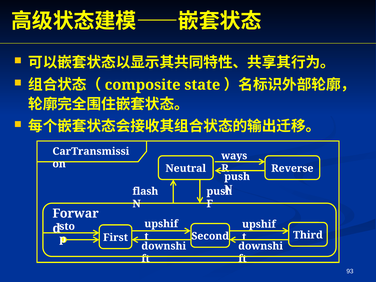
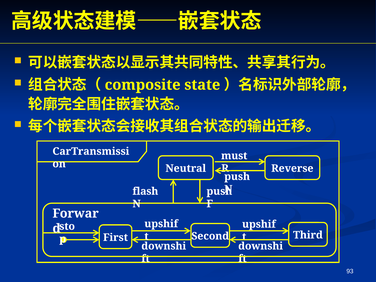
ways: ways -> must (234, 156)
